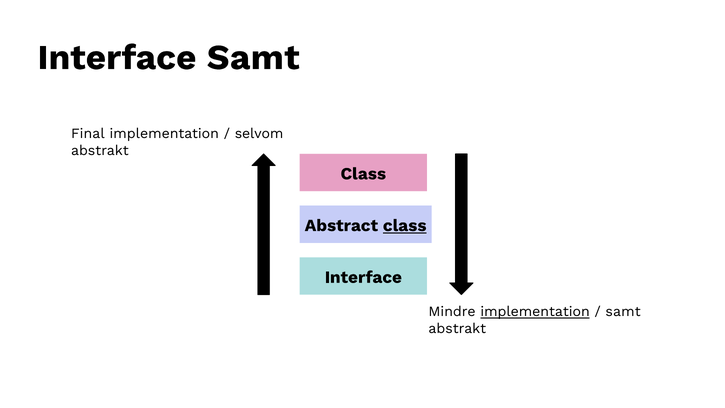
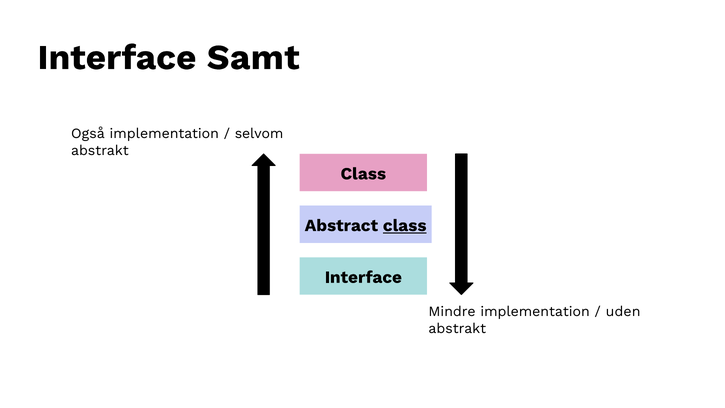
Final: Final -> Også (88, 134)
implementation underline: present -> none (535, 312)
samt: samt -> uden (623, 312)
